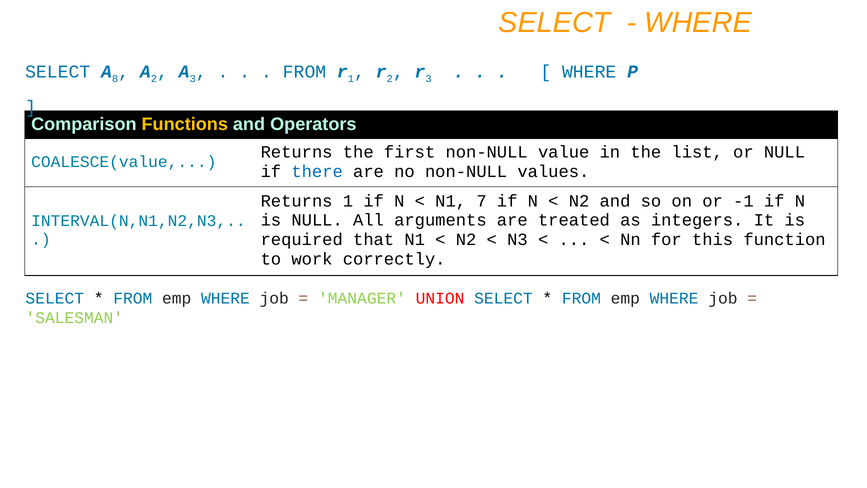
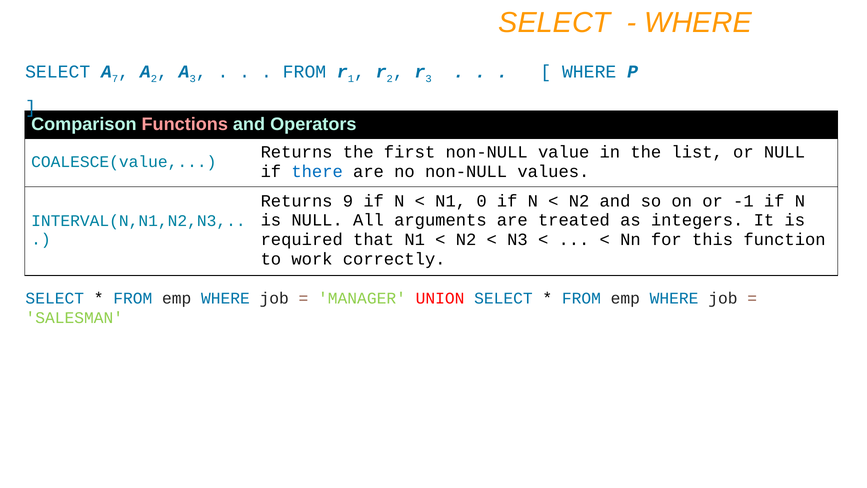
8: 8 -> 7 (115, 79)
Functions colour: yellow -> pink (185, 124)
Returns 1: 1 -> 9 (348, 201)
7: 7 -> 0 (482, 201)
